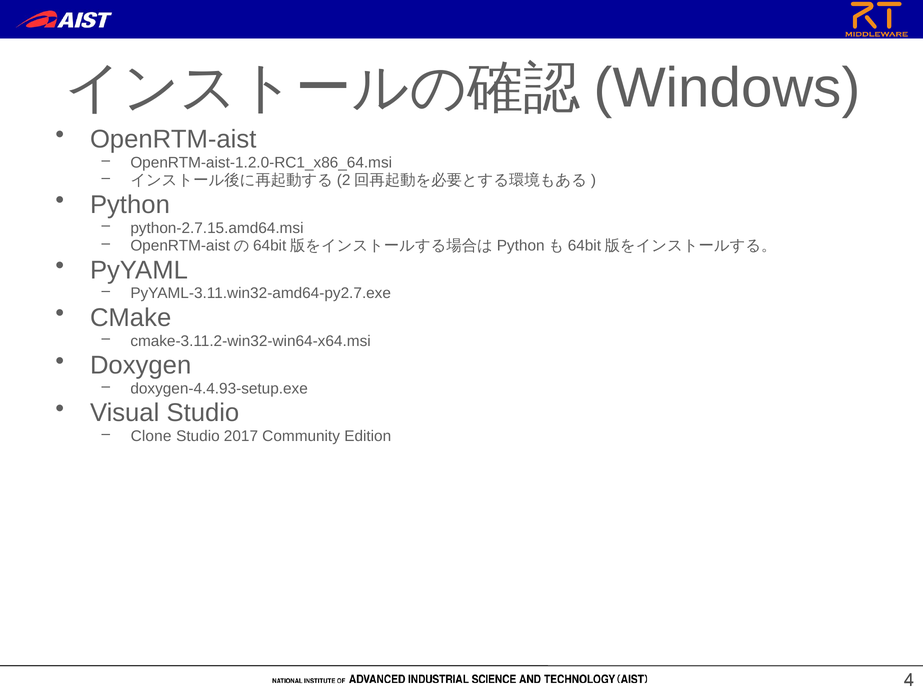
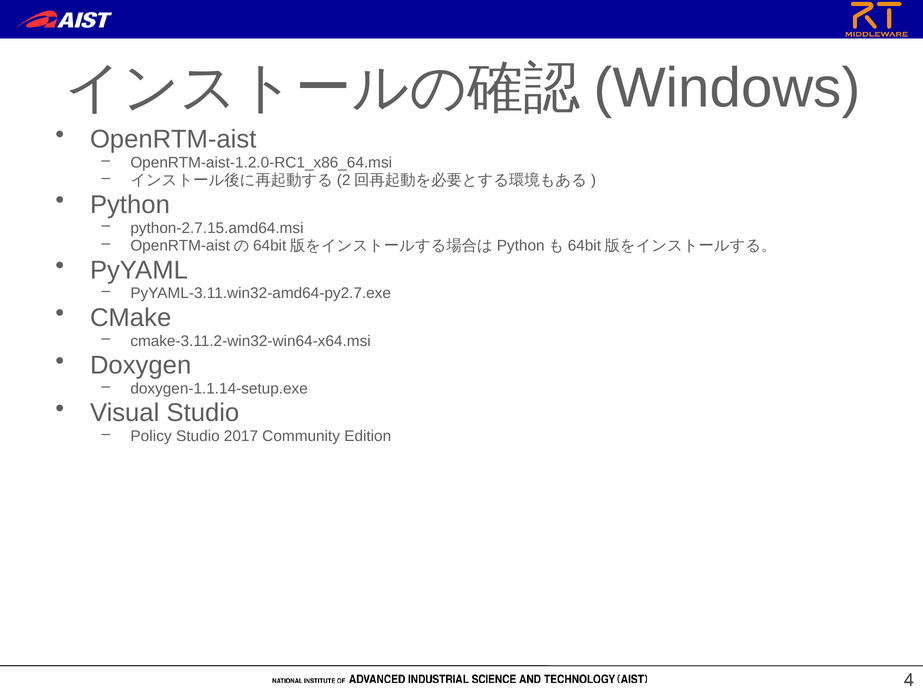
doxygen-4.4.93-setup.exe: doxygen-4.4.93-setup.exe -> doxygen-1.1.14-setup.exe (219, 389)
Clone: Clone -> Policy (151, 436)
